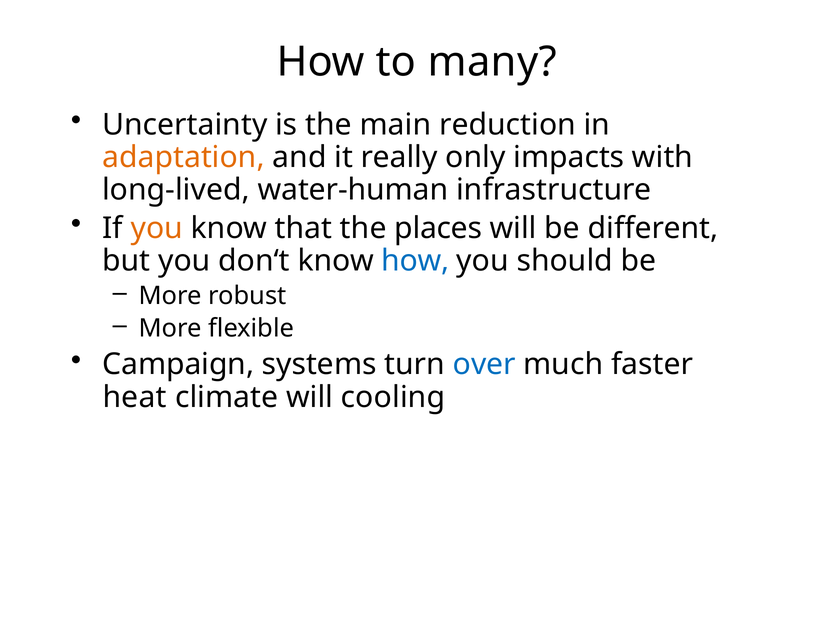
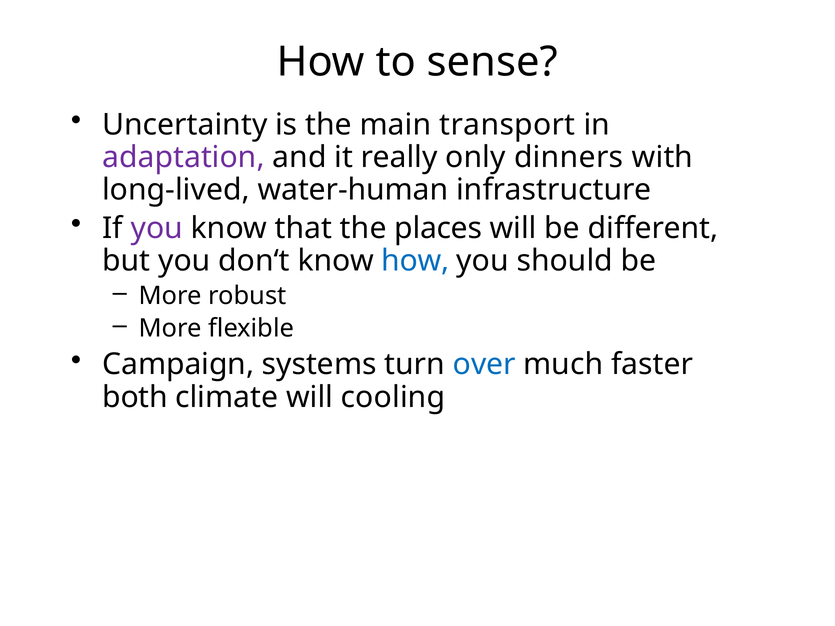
many: many -> sense (492, 62)
reduction: reduction -> transport (507, 125)
adaptation colour: orange -> purple (183, 157)
impacts: impacts -> dinners (569, 157)
you colour: orange -> purple (157, 228)
heat: heat -> both (135, 397)
